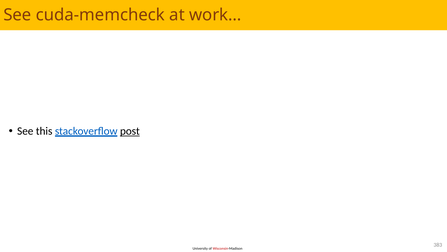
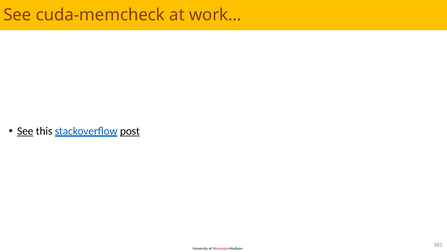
See underline: none -> present (25, 131)
